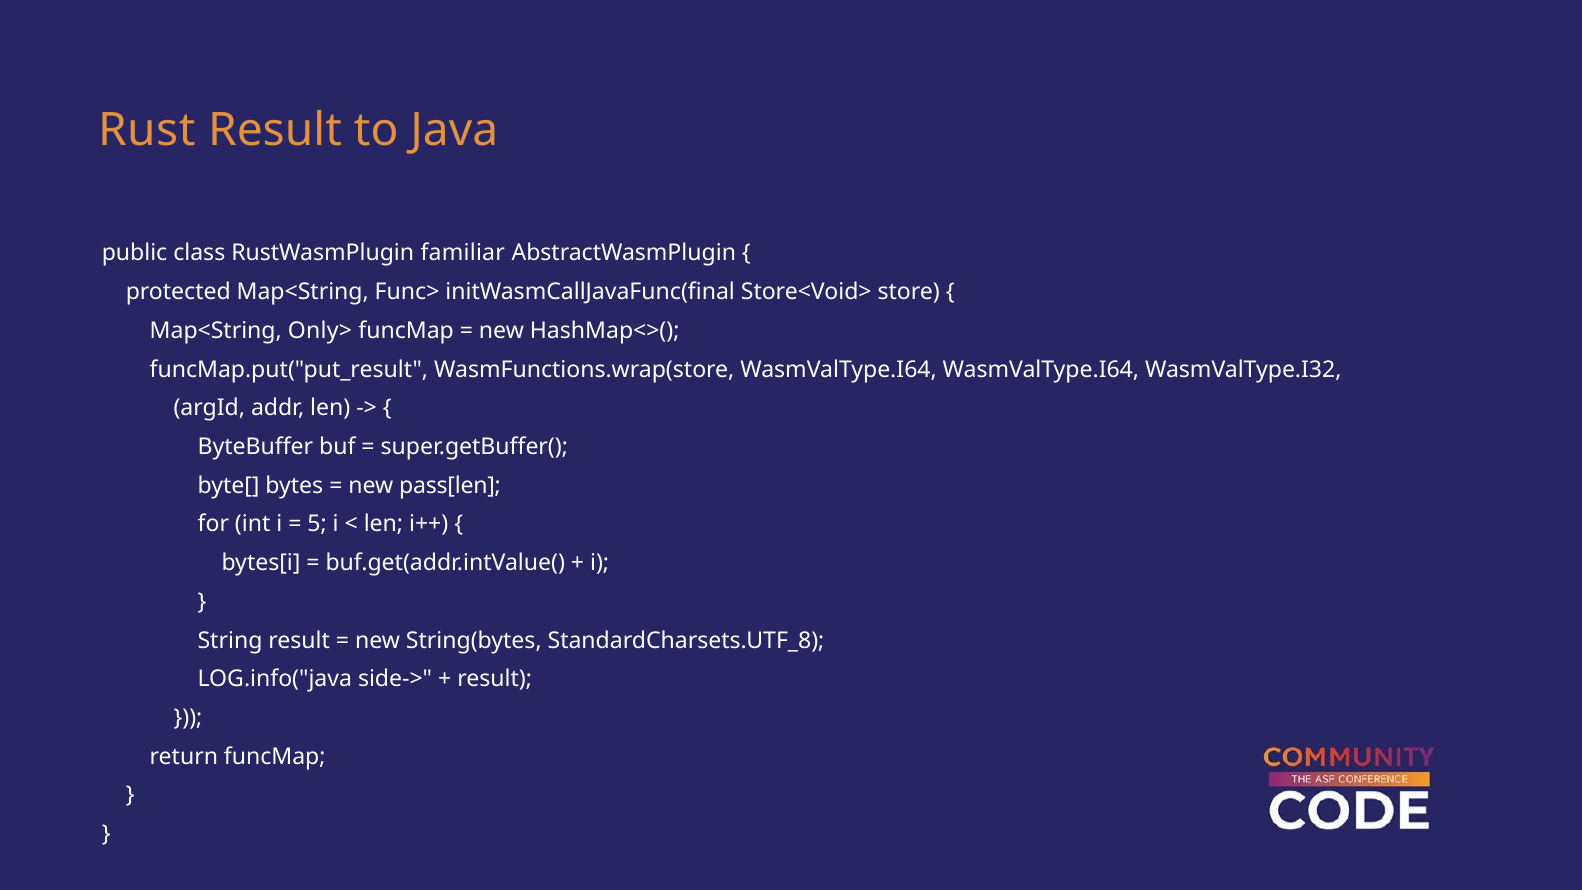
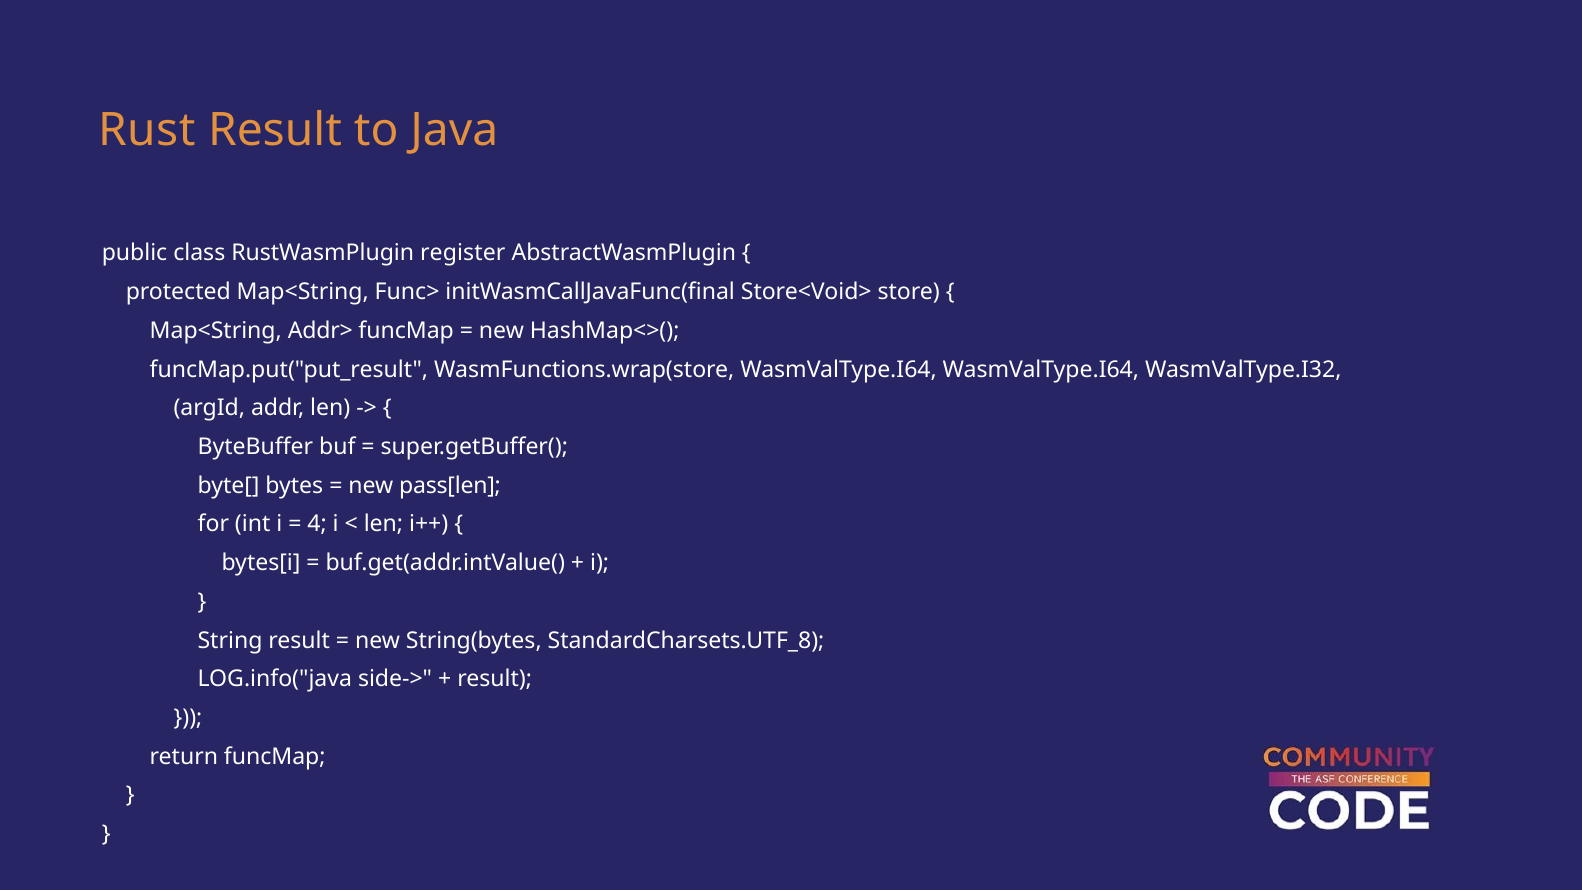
familiar: familiar -> register (463, 253)
Only>: Only> -> Addr> (320, 331)
5: 5 -> 4 (317, 524)
